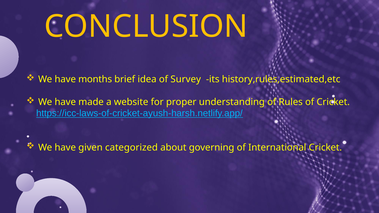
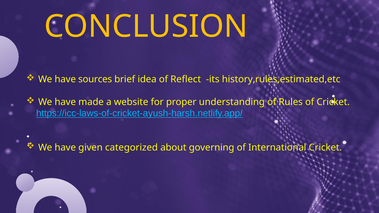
months: months -> sources (95, 79)
Survey: Survey -> Reflect (186, 79)
